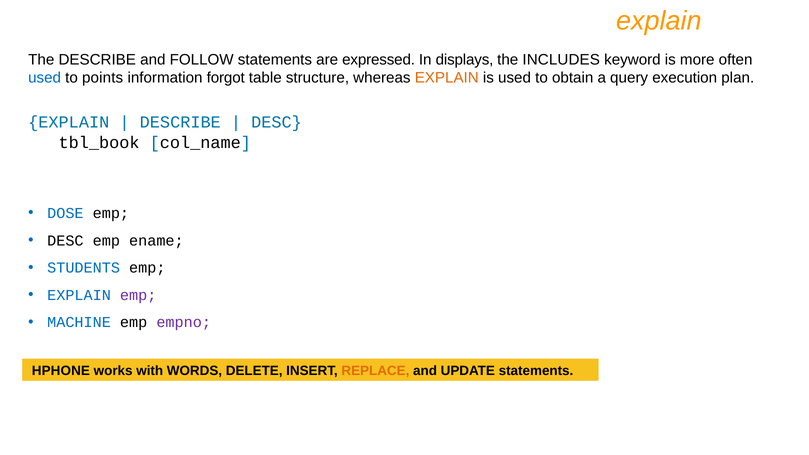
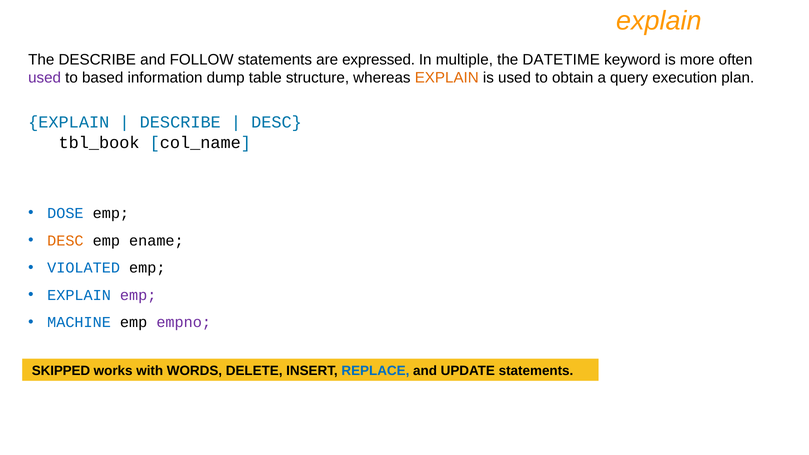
displays: displays -> multiple (464, 60)
INCLUDES: INCLUDES -> DATETIME (561, 60)
used colour: blue -> purple (45, 78)
points: points -> based (103, 78)
forgot: forgot -> dump (226, 78)
DESC colour: black -> orange (65, 241)
STUDENTS: STUDENTS -> VIOLATED (84, 268)
HPHONE: HPHONE -> SKIPPED (61, 371)
REPLACE colour: orange -> blue (375, 371)
